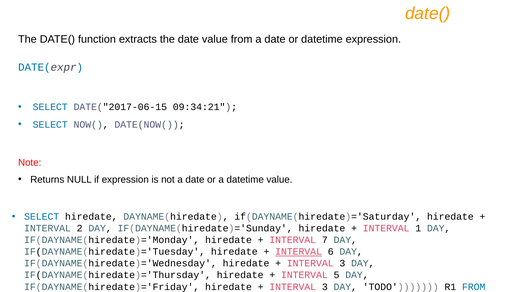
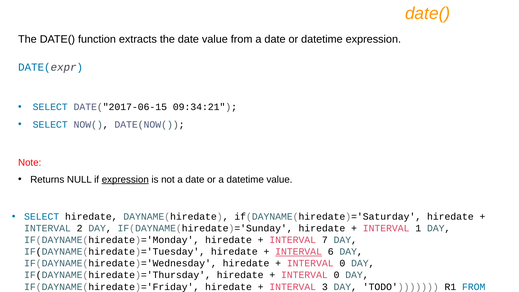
expression underline: none -> present (125, 179)
3: 3 -> 0 (342, 263)
5: 5 -> 0 (337, 275)
